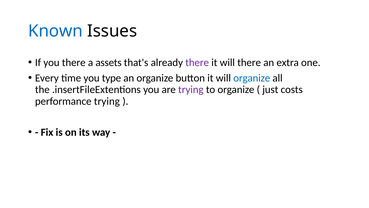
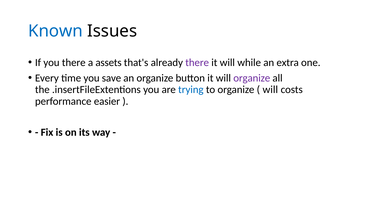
will there: there -> while (249, 62)
type: type -> save (111, 78)
organize colour: blue -> purple (252, 78)
trying colour: purple -> blue (191, 89)
just: just -> will (270, 89)
performance trying: trying -> easier (107, 101)
